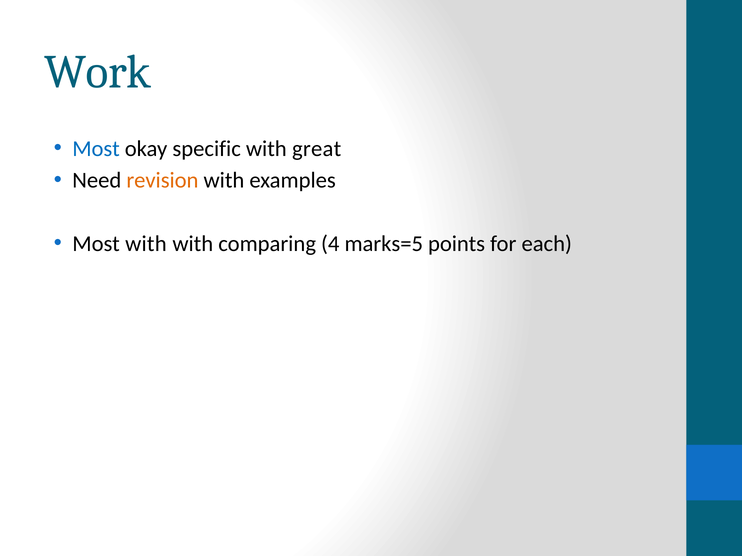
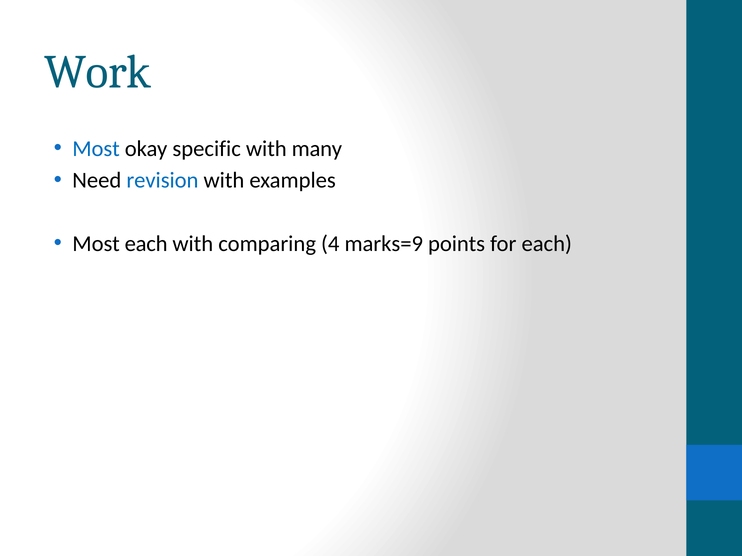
great: great -> many (317, 149)
revision colour: orange -> blue (162, 180)
Most with: with -> each (146, 244)
marks=5: marks=5 -> marks=9 (384, 244)
